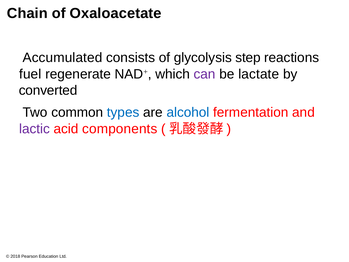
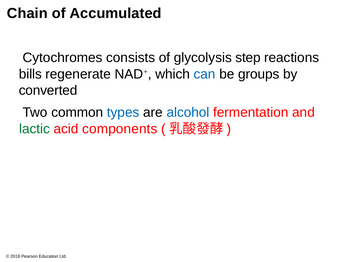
Oxaloacetate: Oxaloacetate -> Accumulated (116, 13)
Accumulated: Accumulated -> Cytochromes (63, 58)
fuel: fuel -> bills (30, 74)
can colour: purple -> blue (205, 74)
lactate: lactate -> groups (259, 74)
lactic colour: purple -> green (34, 129)
